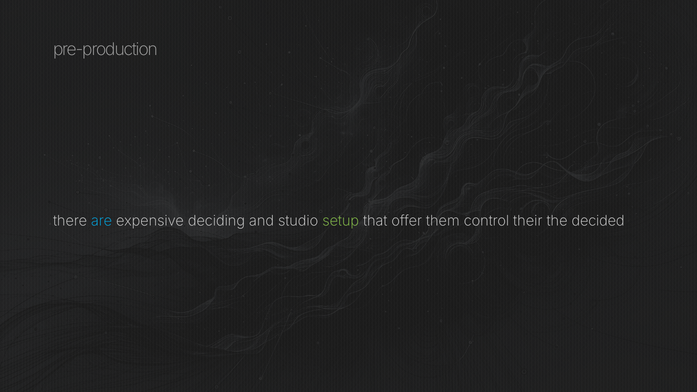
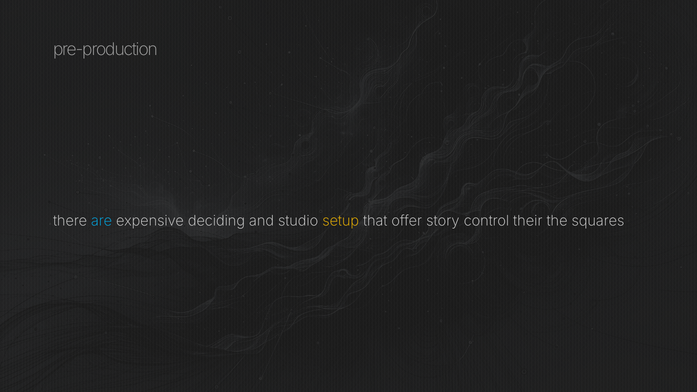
setup colour: light green -> yellow (341, 221)
them: them -> story (443, 221)
decided: decided -> squares (598, 221)
